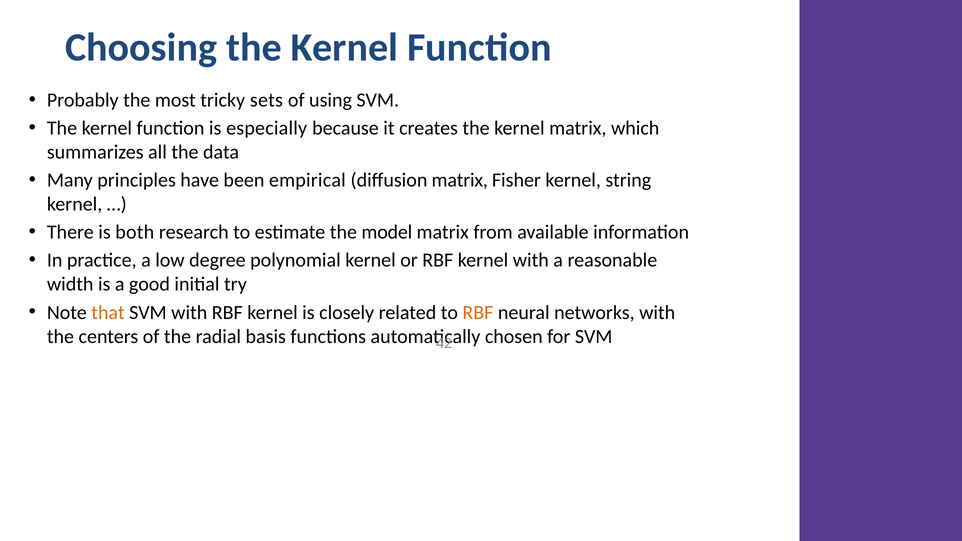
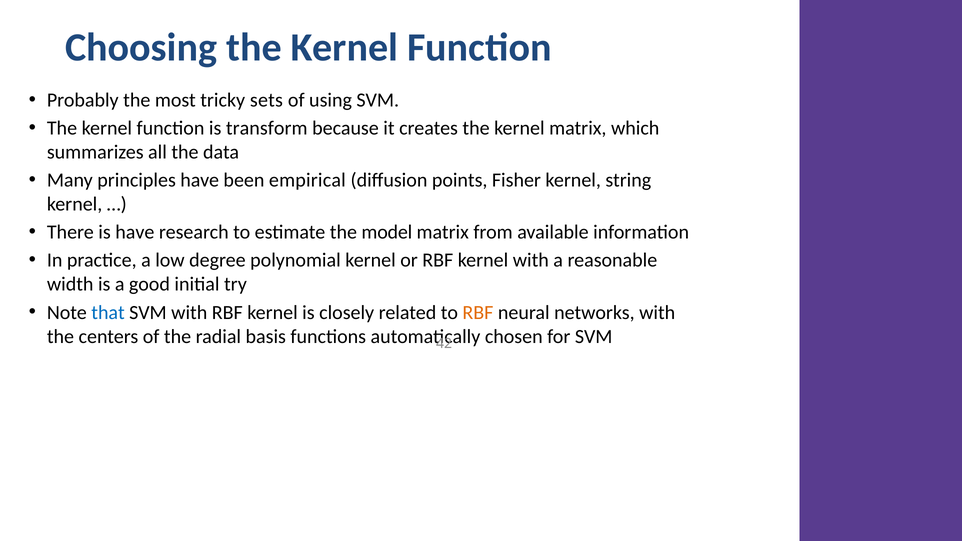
especially: especially -> transform (267, 128)
diffusion matrix: matrix -> points (460, 180)
is both: both -> have (135, 232)
that colour: orange -> blue (108, 312)
